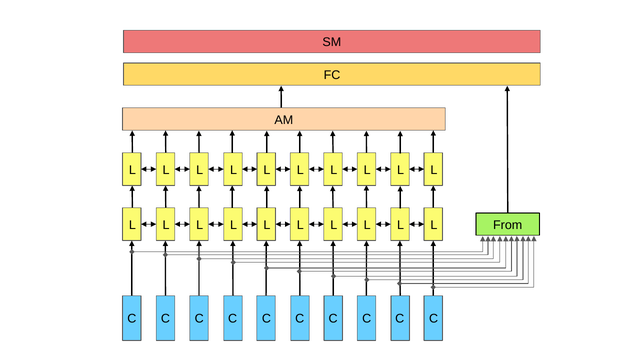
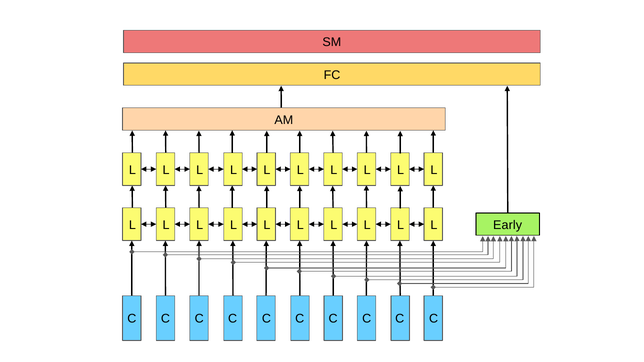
From: From -> Early (508, 225)
